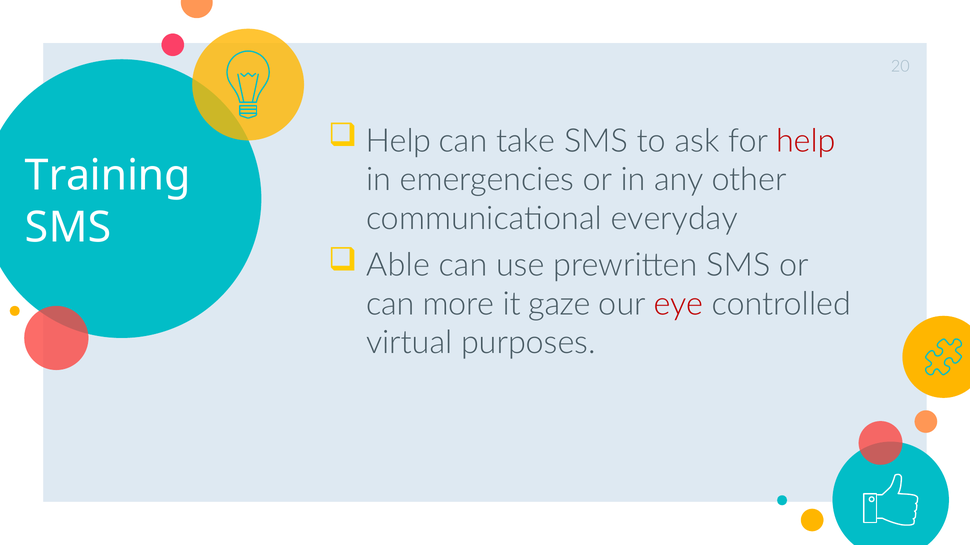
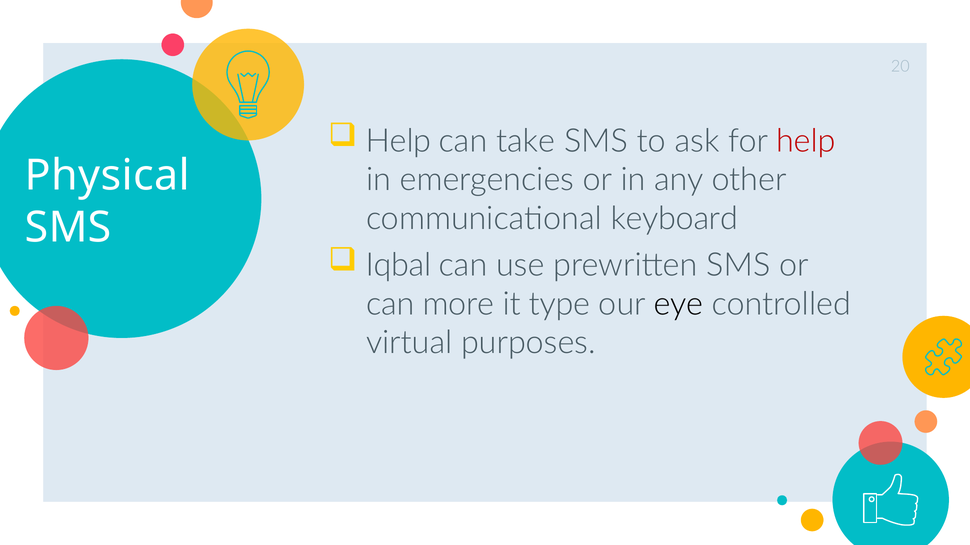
Training: Training -> Physical (107, 176)
everyday: everyday -> keyboard (674, 219)
Able: Able -> Iqbal (399, 266)
gaze: gaze -> type (560, 304)
eye colour: red -> black (678, 304)
